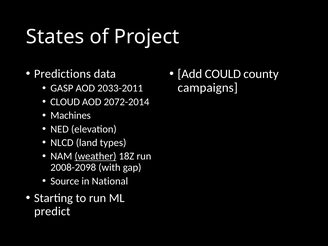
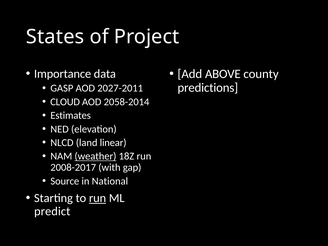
COULD: COULD -> ABOVE (223, 74)
Predictions: Predictions -> Importance (63, 74)
campaigns: campaigns -> predictions (208, 88)
2033-2011: 2033-2011 -> 2027-2011 (120, 88)
2072-2014: 2072-2014 -> 2058-2014 (127, 102)
Machines: Machines -> Estimates (71, 115)
types: types -> linear (113, 143)
2008-2098: 2008-2098 -> 2008-2017 (73, 168)
run underline: none -> present (98, 198)
